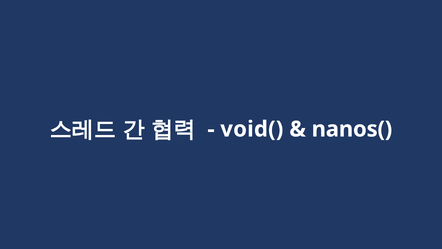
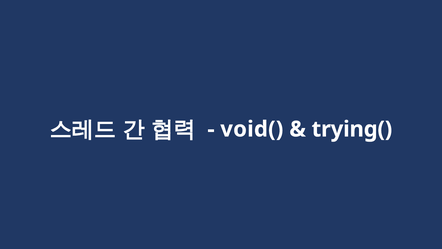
nanos(: nanos( -> trying( (352, 129)
